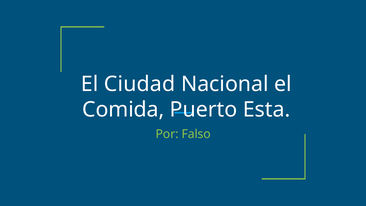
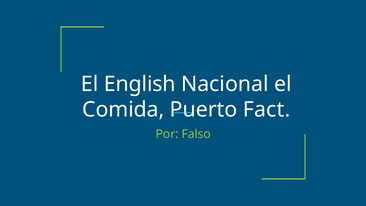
Ciudad: Ciudad -> English (140, 84)
Esta: Esta -> Fact (267, 110)
